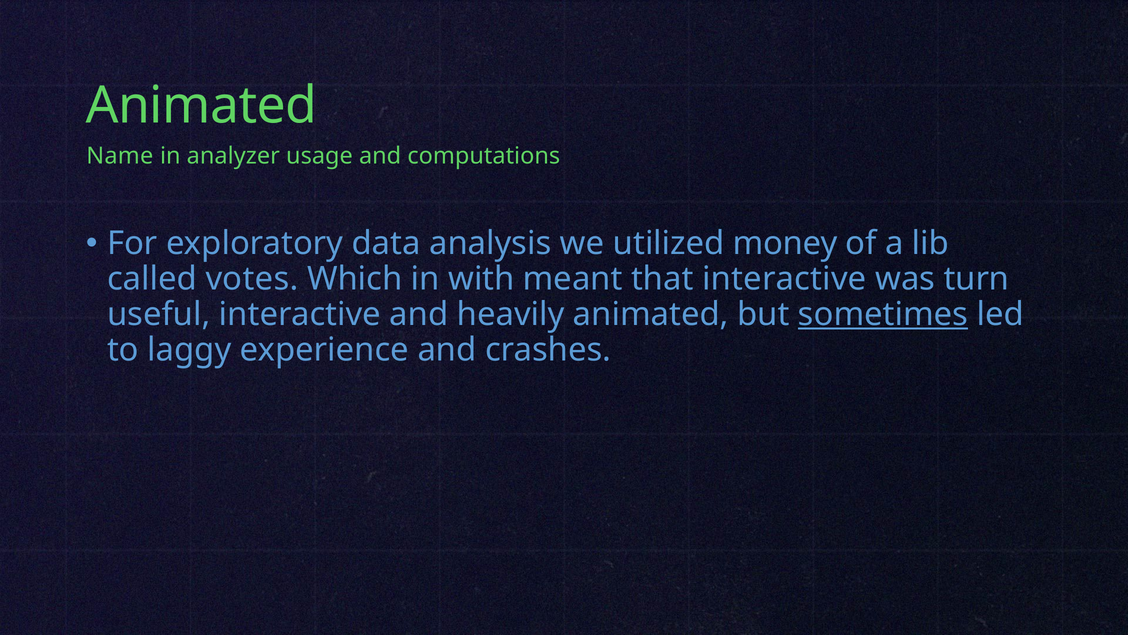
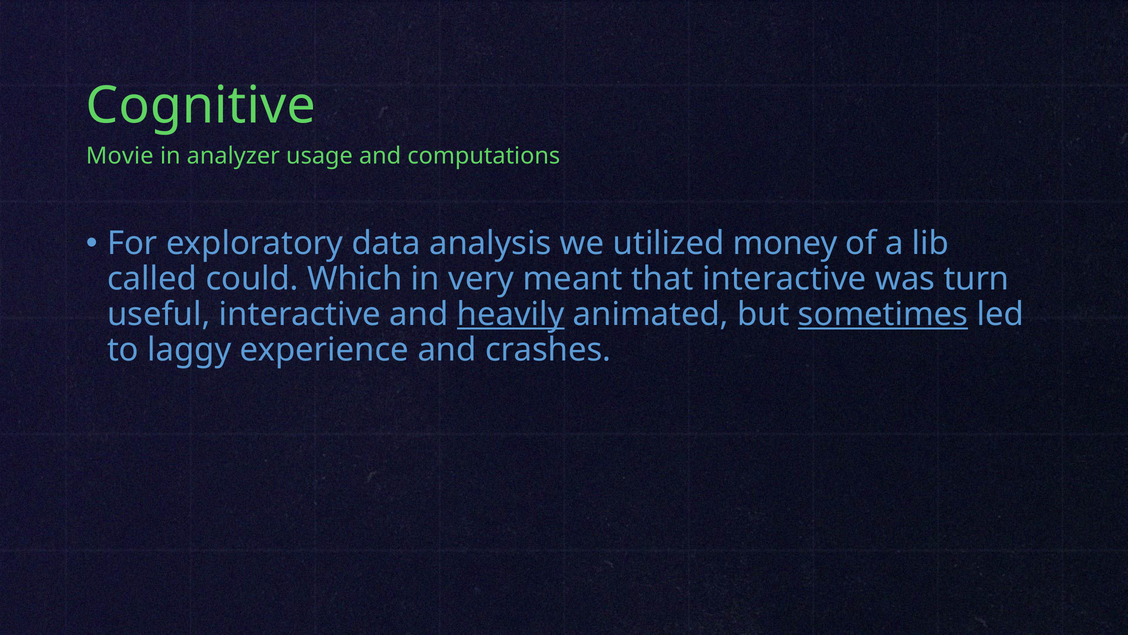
Animated: Animated -> Cognitive (201, 106)
Name: Name -> Movie (120, 156)
votes: votes -> could (252, 279)
with: with -> very (481, 279)
heavily underline: none -> present (511, 314)
